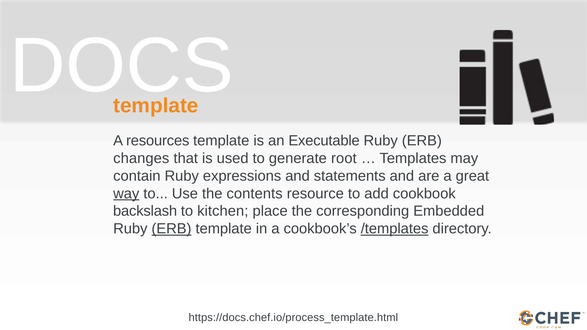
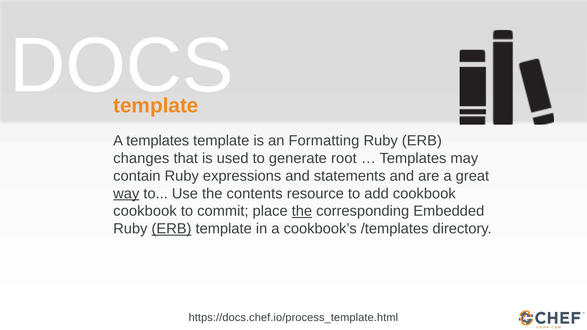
A resources: resources -> templates (158, 141)
Executable: Executable -> Formatting (324, 141)
backslash: backslash -> cookbook (145, 211)
kitchen: kitchen -> commit (223, 211)
the underline: none -> present (302, 211)
/templates underline: present -> none (395, 229)
